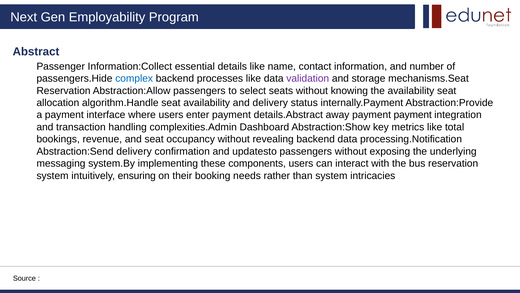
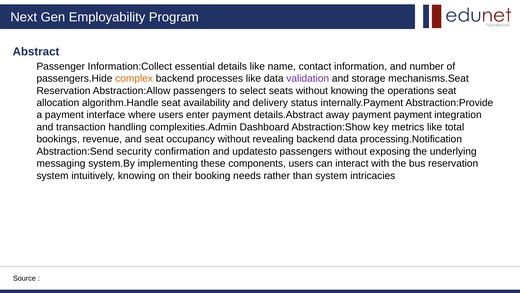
complex colour: blue -> orange (134, 78)
the availability: availability -> operations (411, 91)
Abstraction:Send delivery: delivery -> security (134, 151)
intuitively ensuring: ensuring -> knowing (137, 175)
